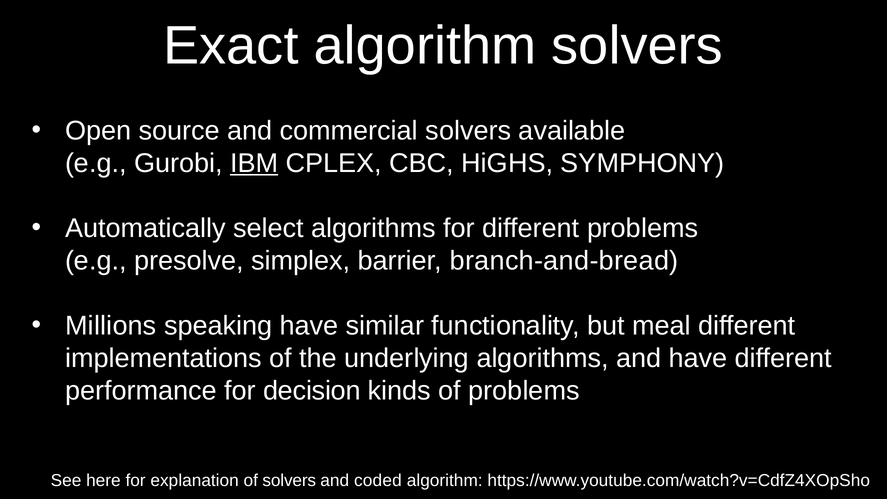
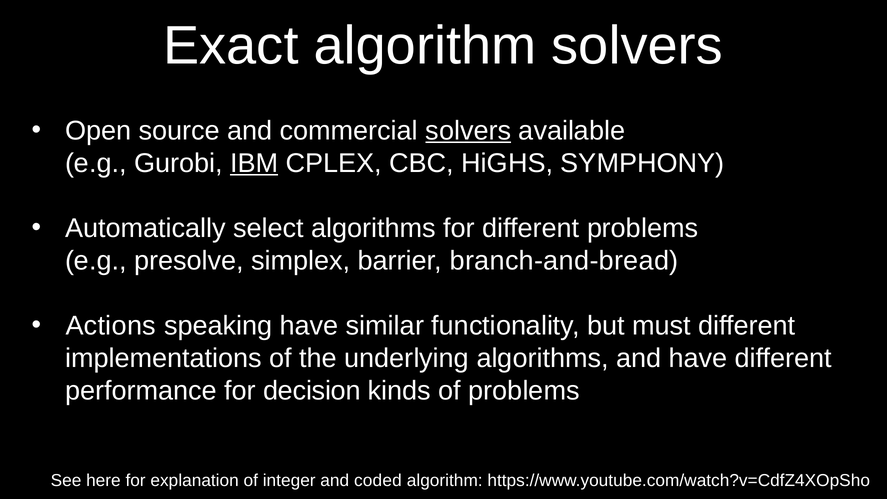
solvers underline: none -> present (468, 131)
Millions: Millions -> Actions (111, 326)
meal: meal -> must (661, 326)
of solvers: solvers -> integer (289, 480)
